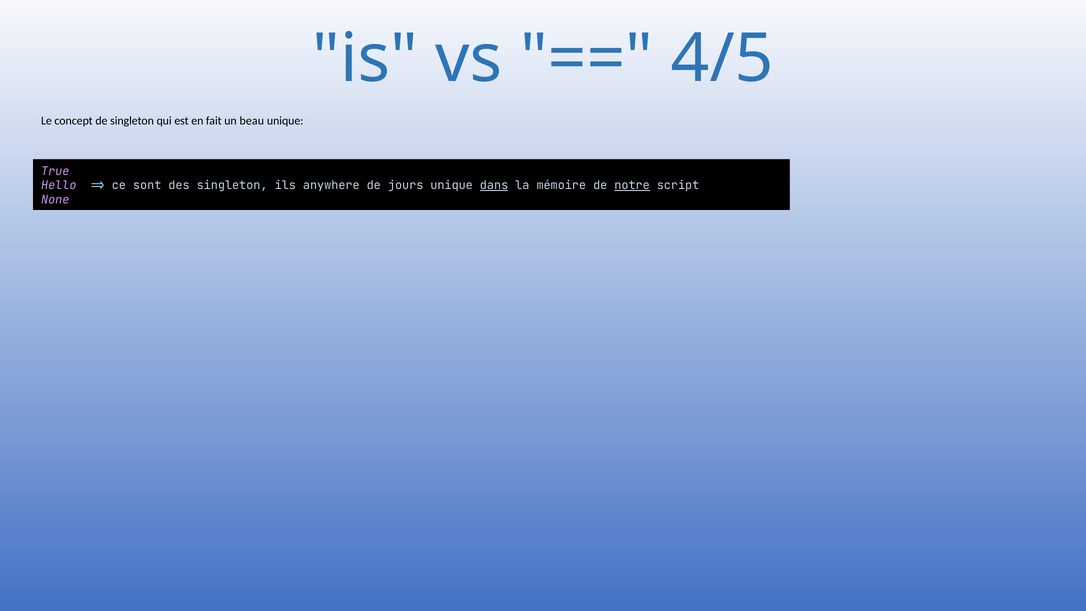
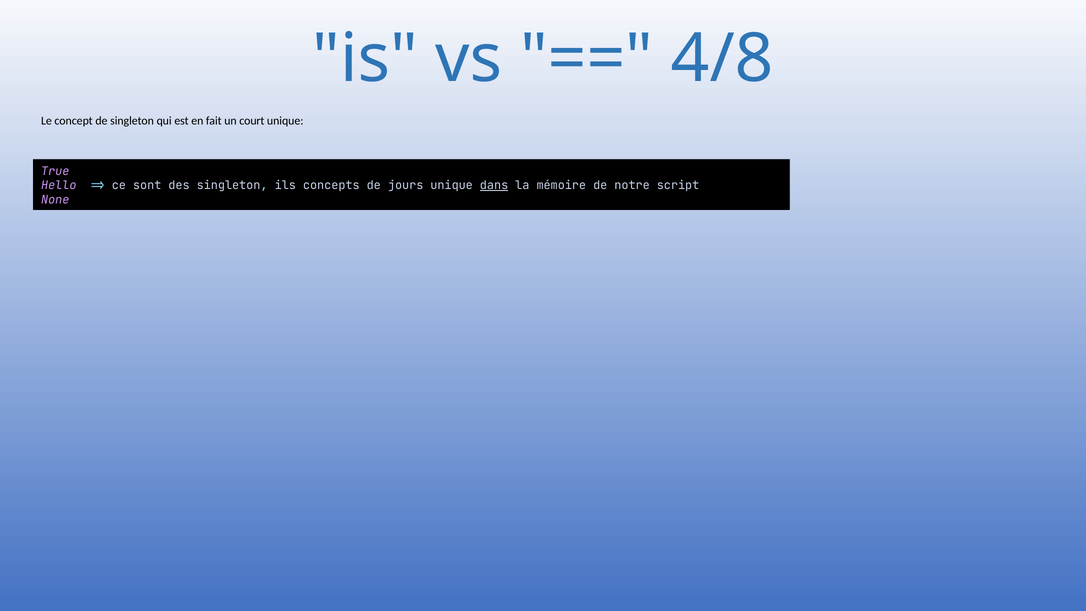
4/5: 4/5 -> 4/8 (722, 59)
beau: beau -> court (252, 121)
anywhere: anywhere -> concepts (331, 185)
notre underline: present -> none (632, 185)
